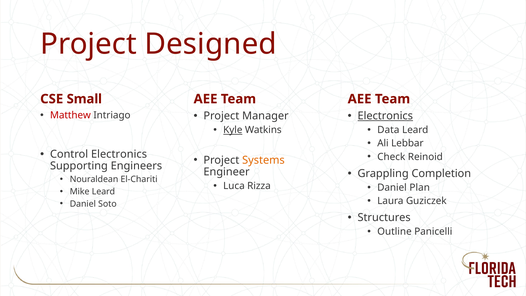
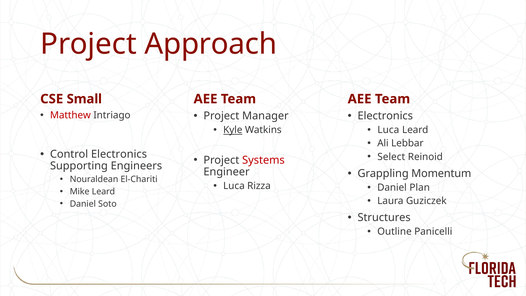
Designed: Designed -> Approach (211, 44)
Electronics underline: present -> none (385, 116)
Data: Data -> Luca (388, 130)
Check: Check -> Select (391, 157)
Systems colour: orange -> red (263, 160)
Completion: Completion -> Momentum (441, 173)
